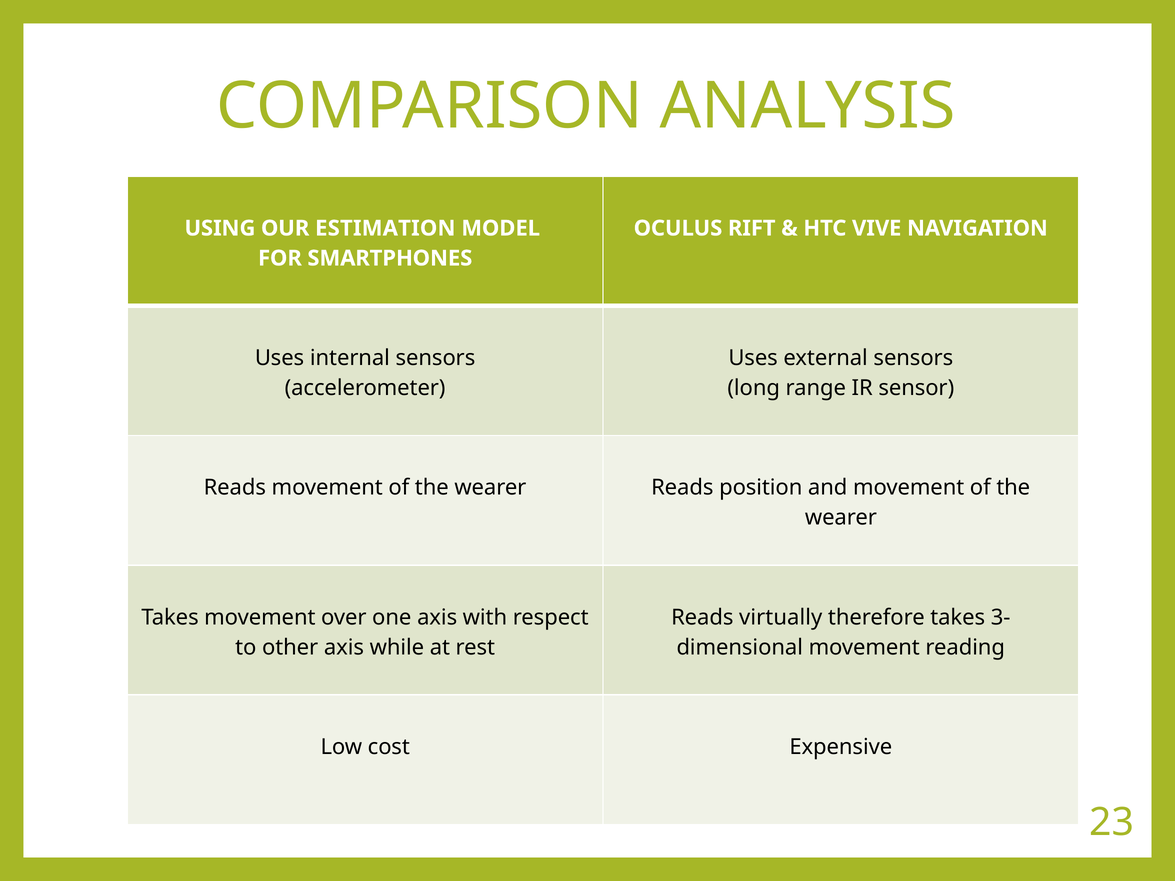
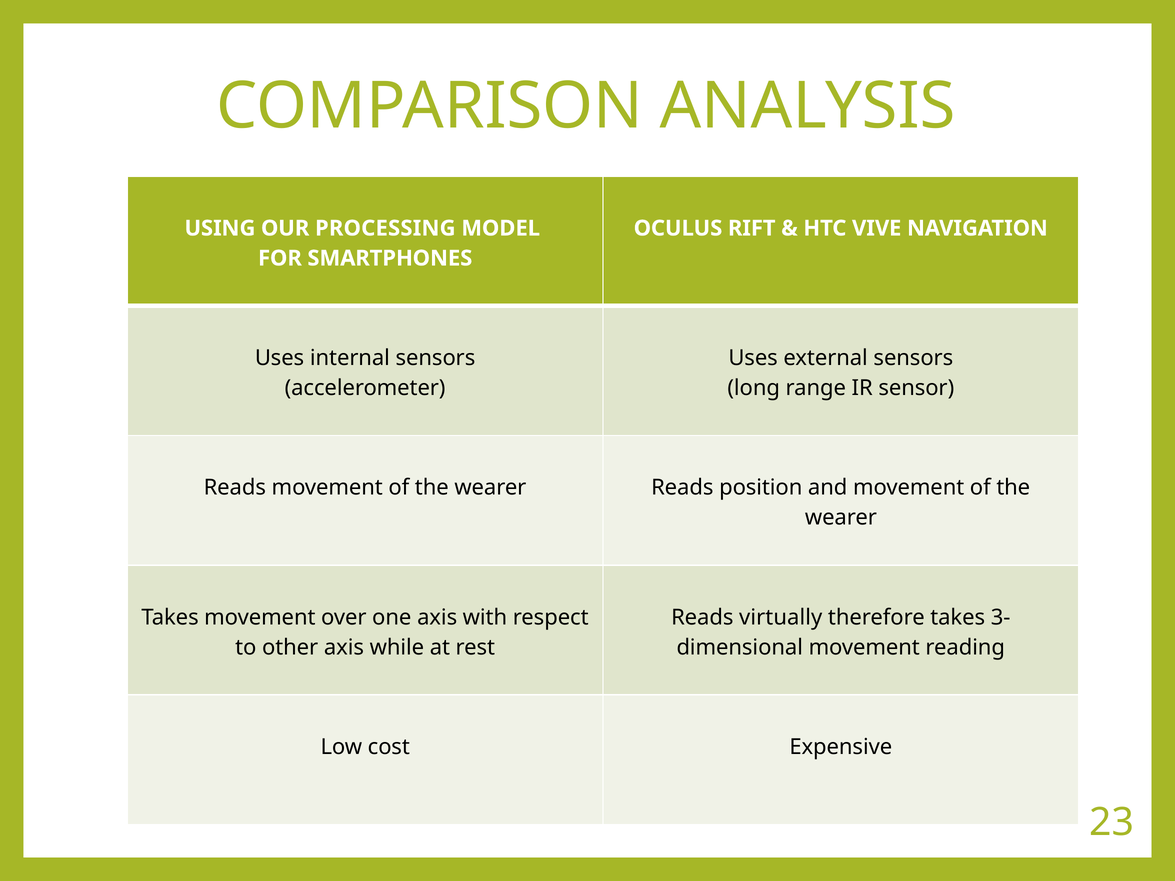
ESTIMATION: ESTIMATION -> PROCESSING (385, 228)
